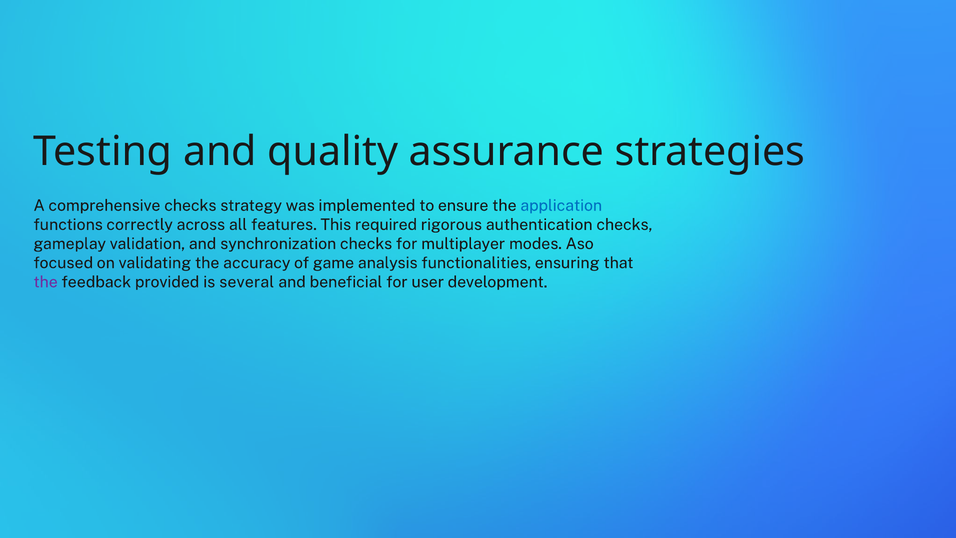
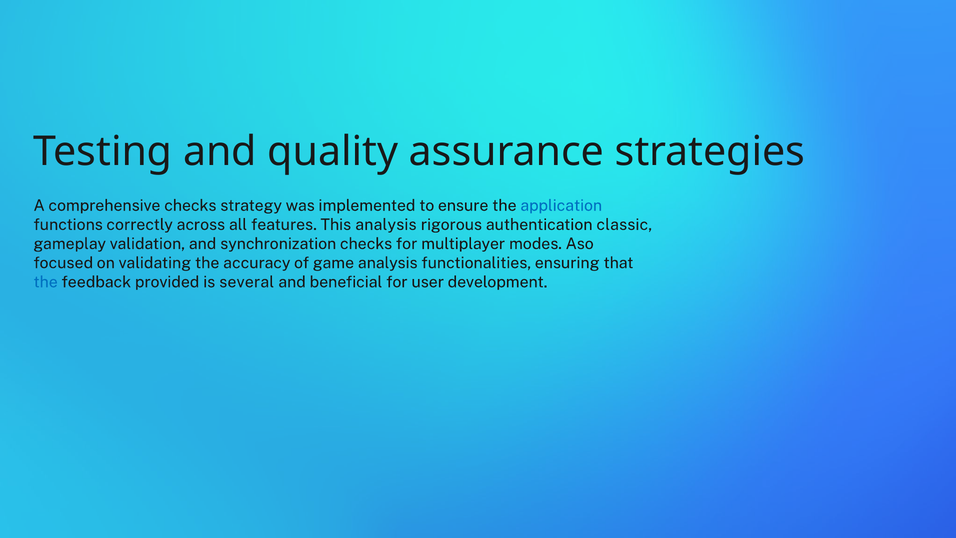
This required: required -> analysis (386, 225)
authentication checks: checks -> classic (624, 225)
the colour: purple -> blue (46, 282)
